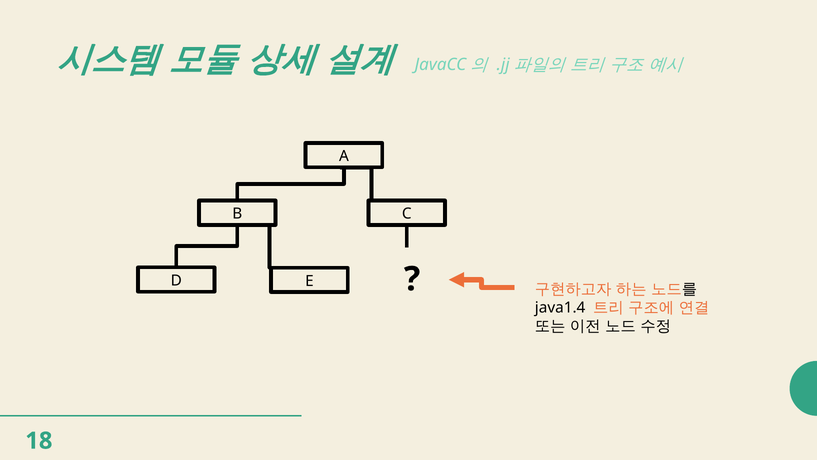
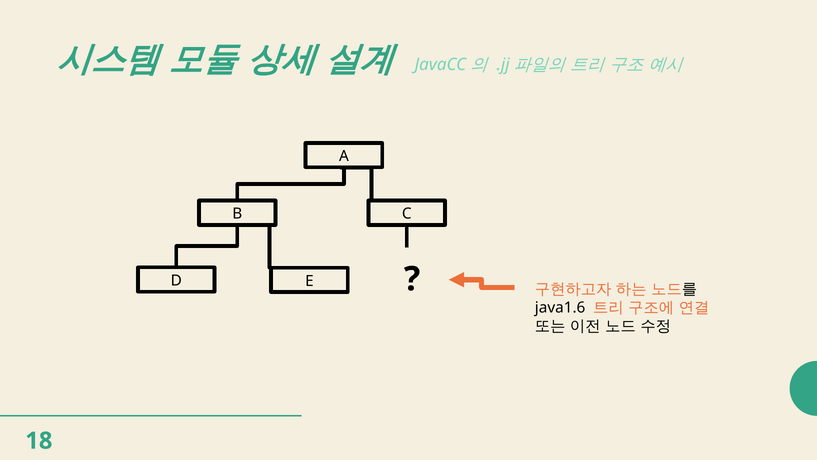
java1.4: java1.4 -> java1.6 (560, 307)
